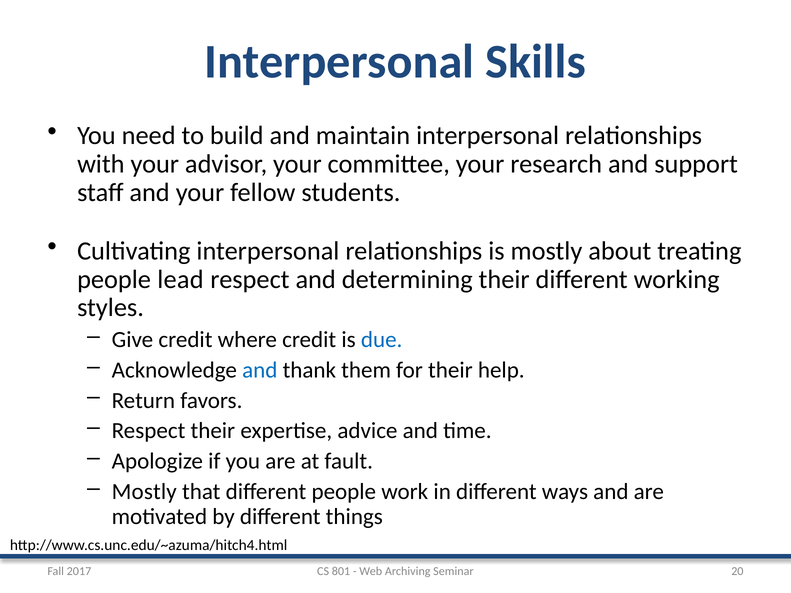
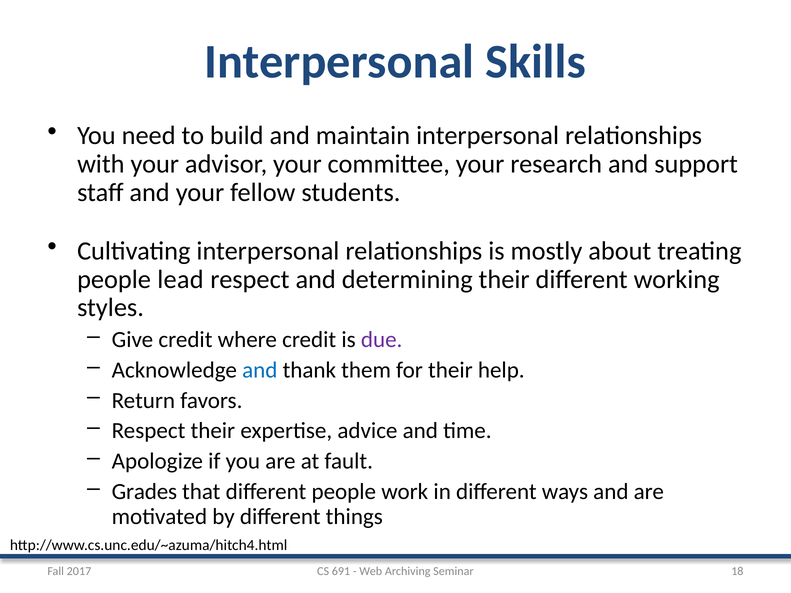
due colour: blue -> purple (382, 340)
Mostly: Mostly -> Grades (144, 492)
801: 801 -> 691 (341, 572)
20: 20 -> 18 (737, 572)
